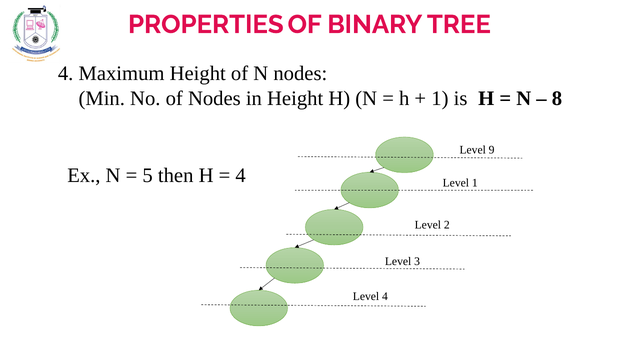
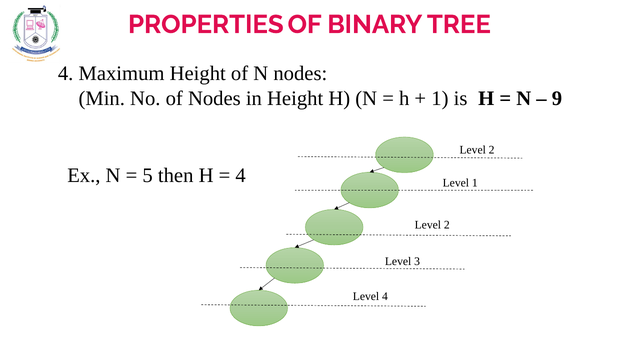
8: 8 -> 9 (557, 98)
9: 9 -> 2 (492, 150)
